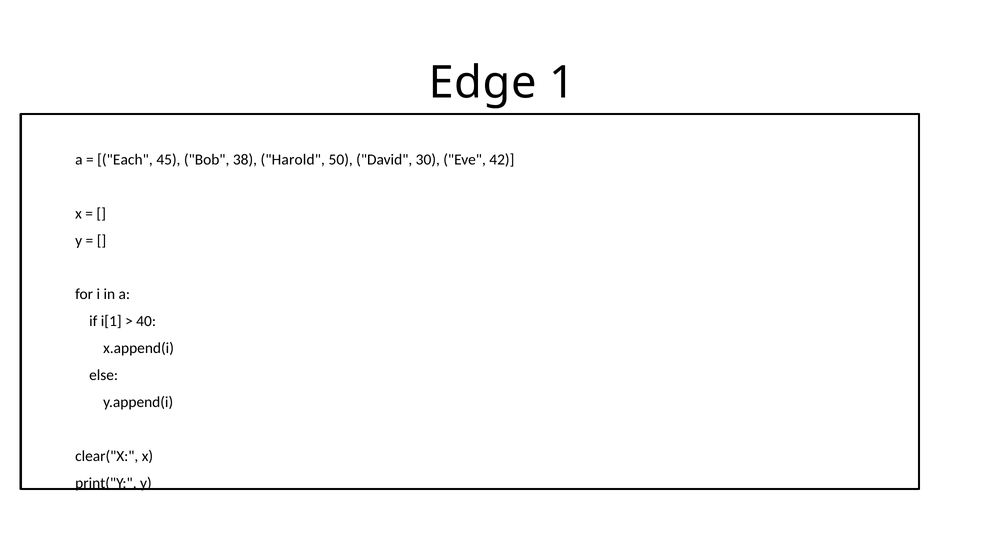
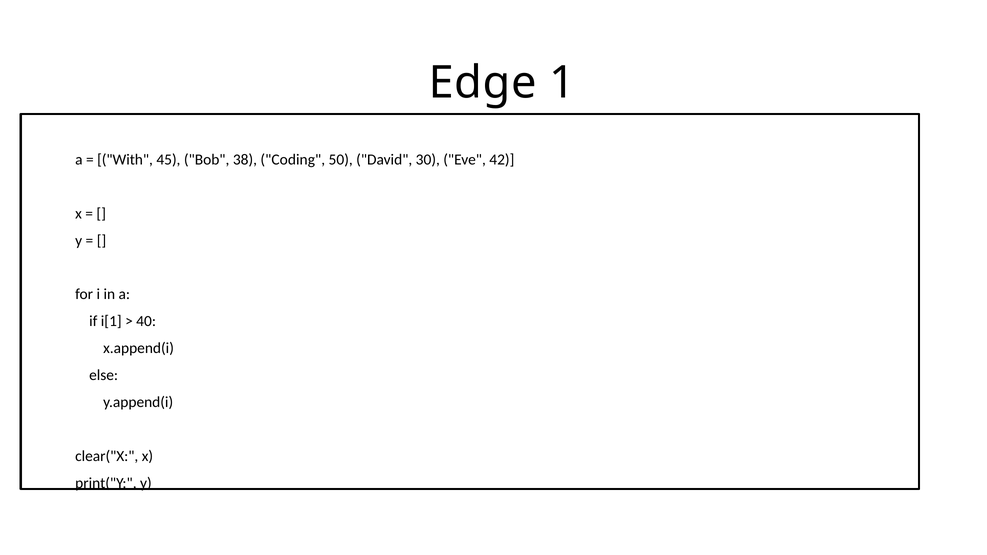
Each: Each -> With (125, 160)
Harold: Harold -> Coding (293, 160)
